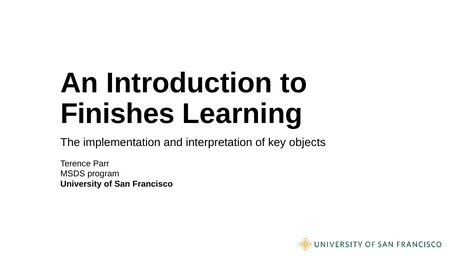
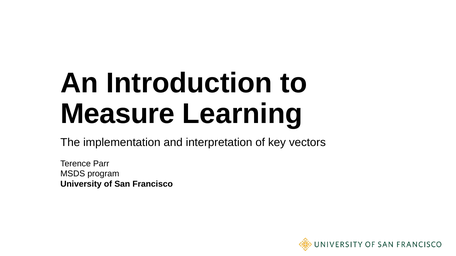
Finishes: Finishes -> Measure (118, 114)
objects: objects -> vectors (307, 143)
